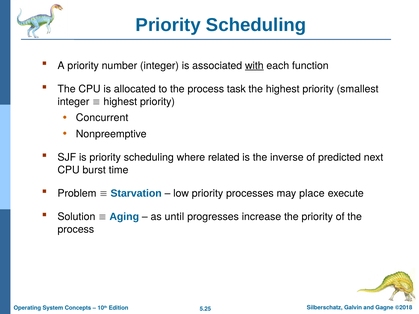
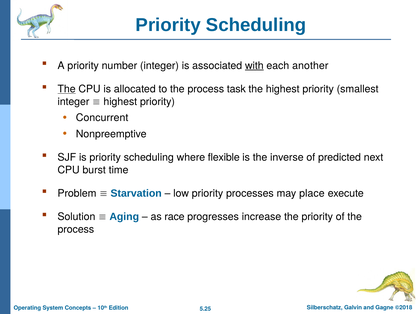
function: function -> another (310, 66)
The underline: none -> present (67, 89)
related: related -> flexible (224, 158)
until: until -> race (175, 217)
